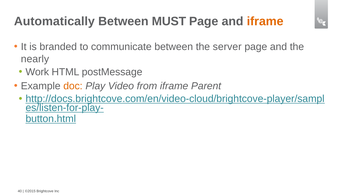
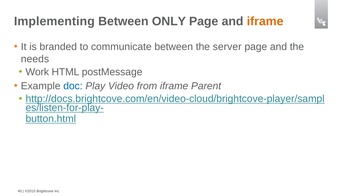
Automatically: Automatically -> Implementing (54, 21)
MUST: MUST -> ONLY (169, 21)
nearly: nearly -> needs (35, 59)
doc colour: orange -> blue (73, 86)
